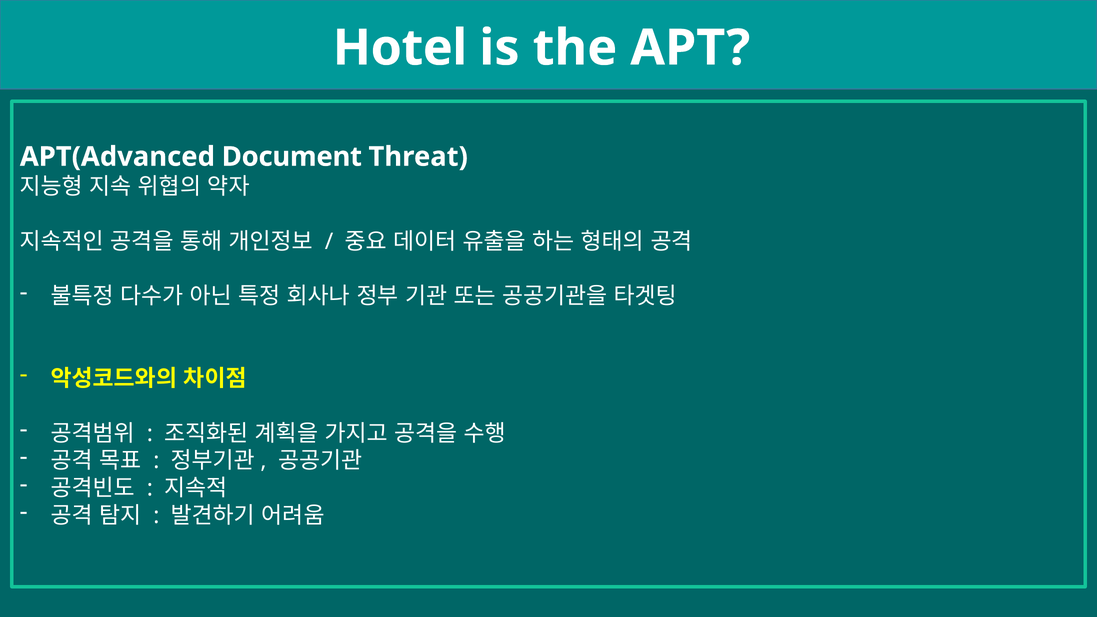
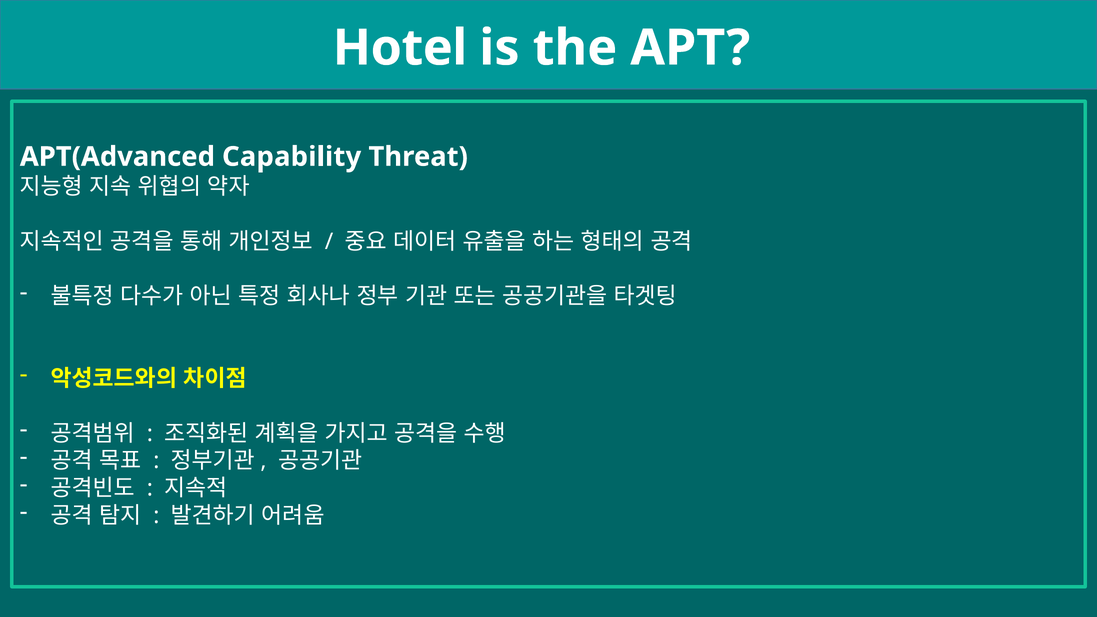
Document: Document -> Capability (292, 157)
